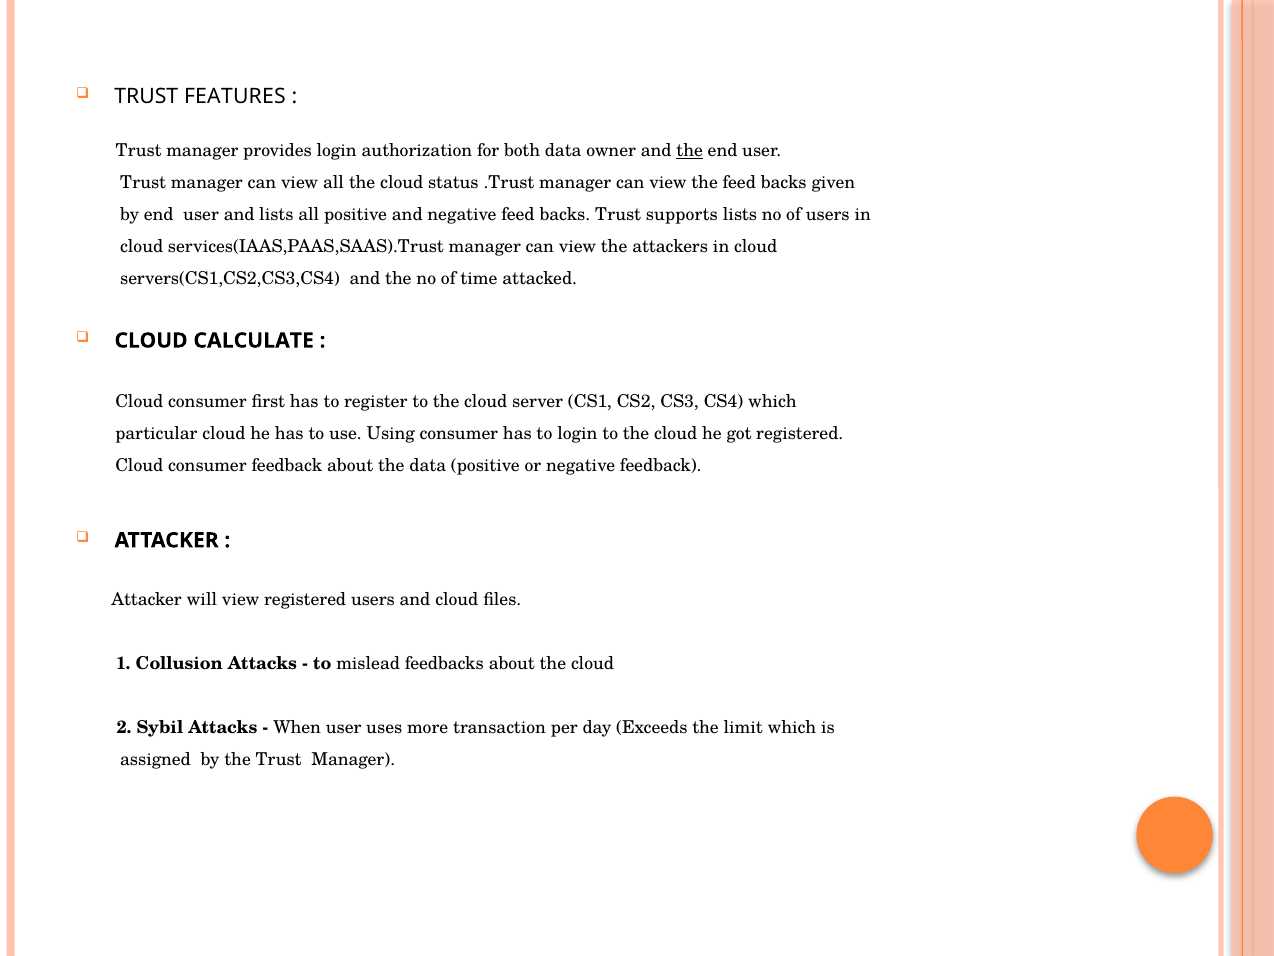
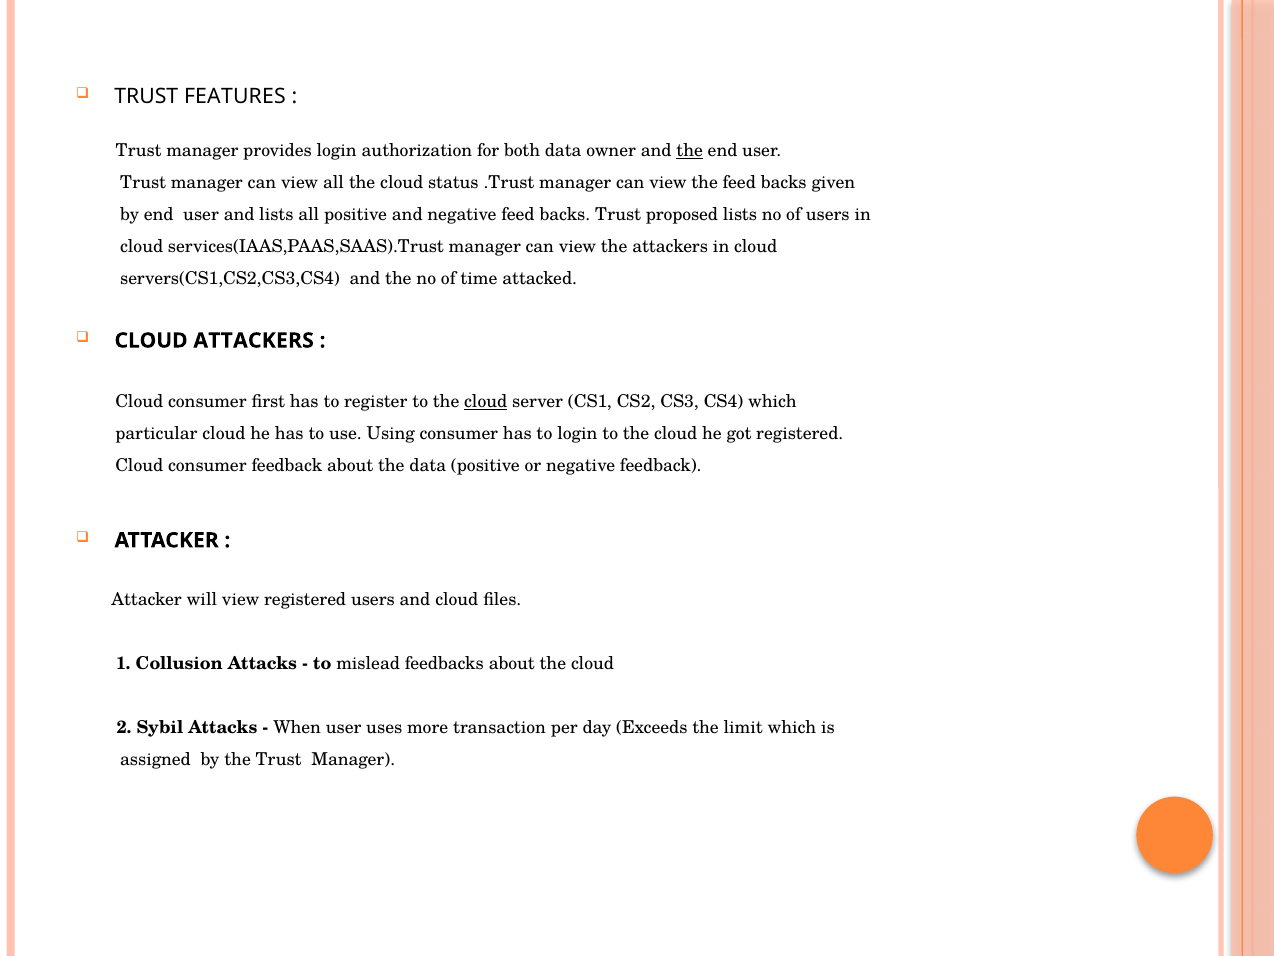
supports: supports -> proposed (682, 215)
CLOUD CALCULATE: CALCULATE -> ATTACKERS (254, 340)
cloud underline: none -> present (486, 402)
